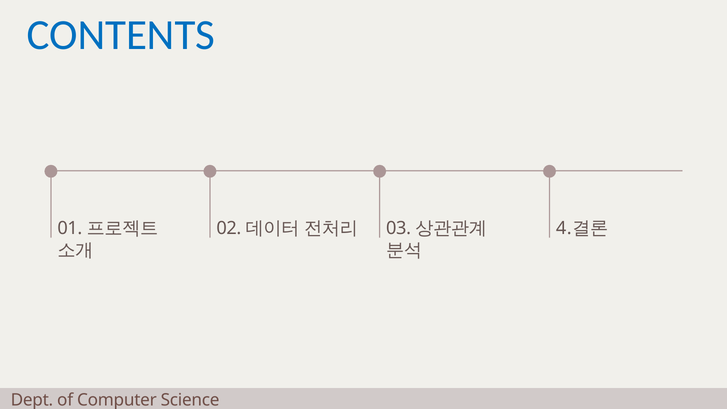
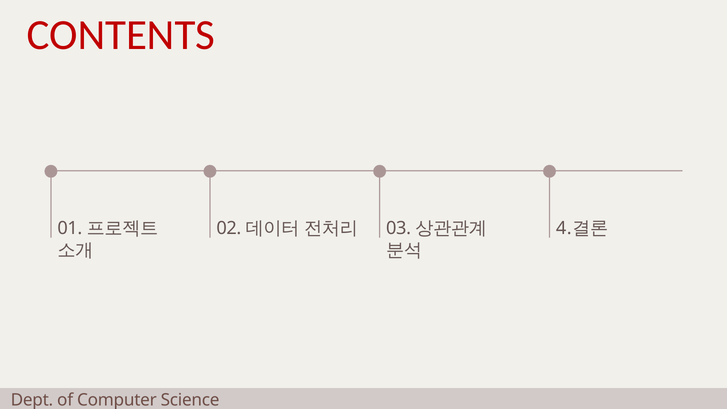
CONTENTS colour: blue -> red (121, 35)
